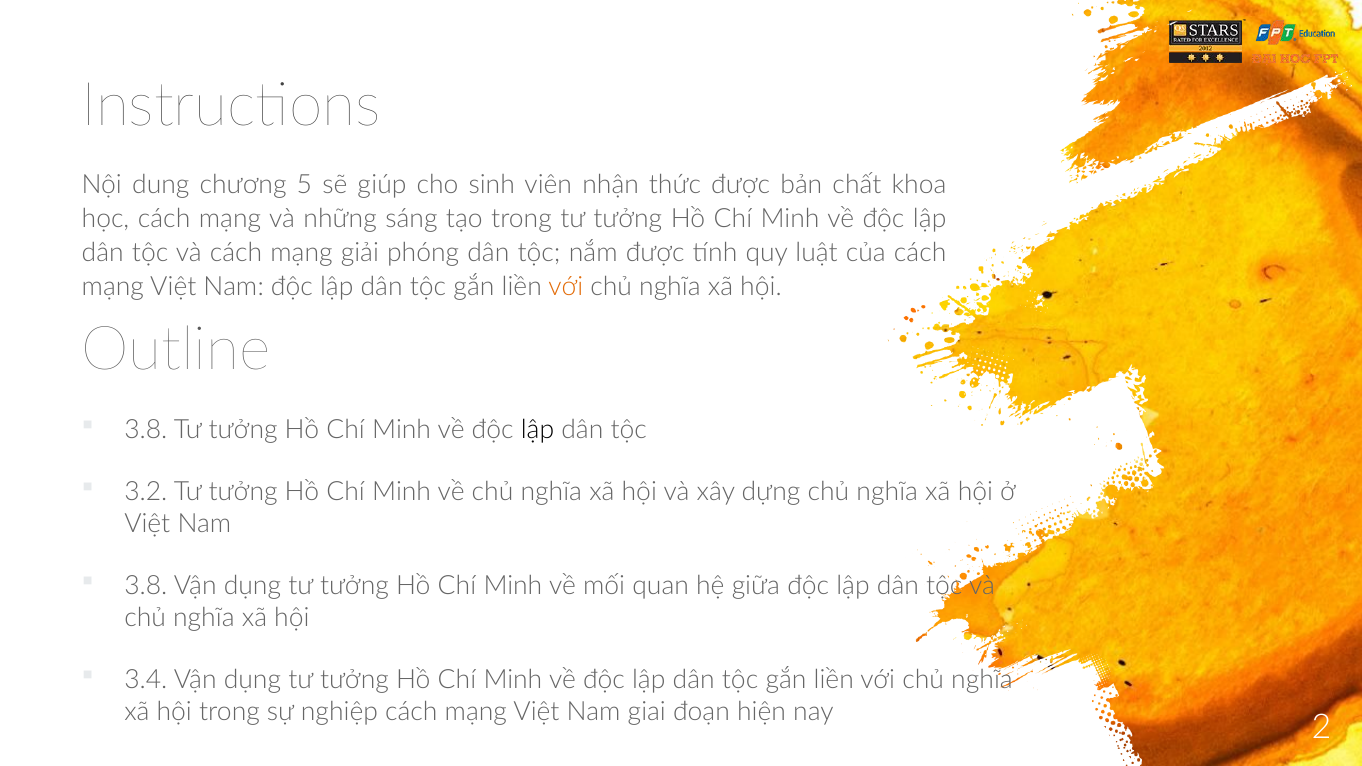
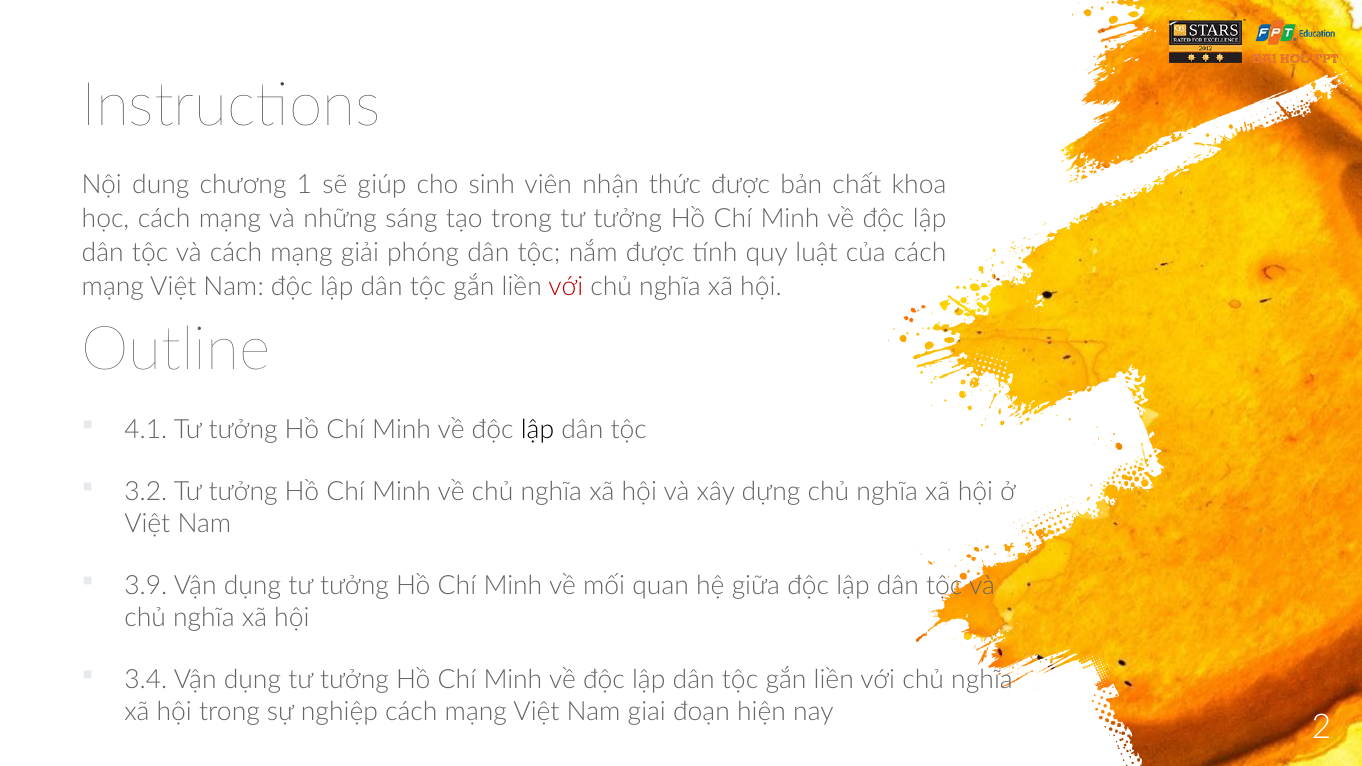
5: 5 -> 1 (304, 184)
với colour: orange -> red (566, 286)
3.8: 3.8 -> 4.1 (146, 430)
3.8: 3.8 -> 3.9 (146, 586)
